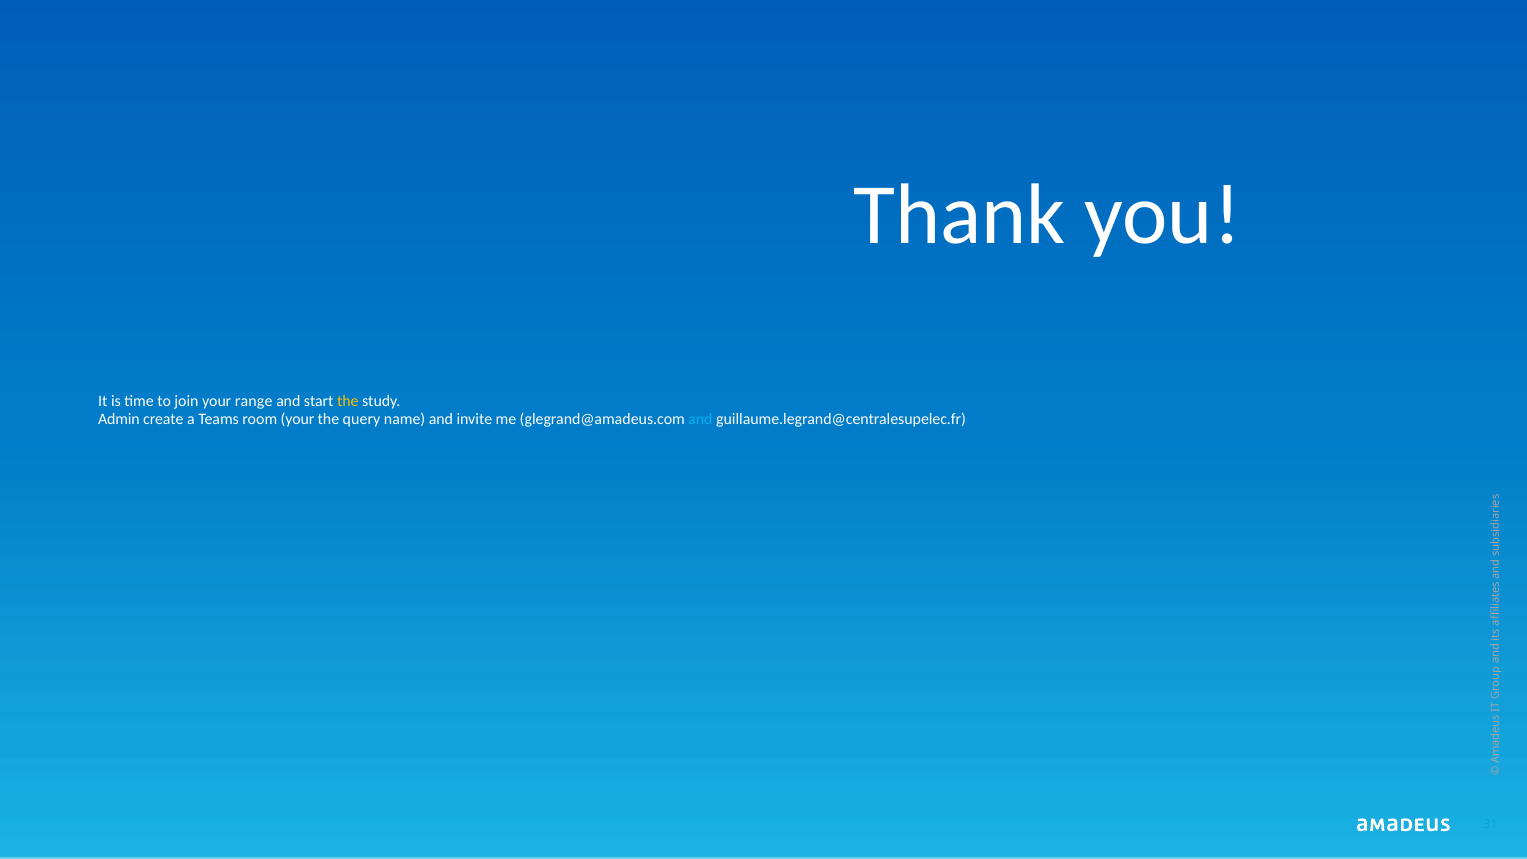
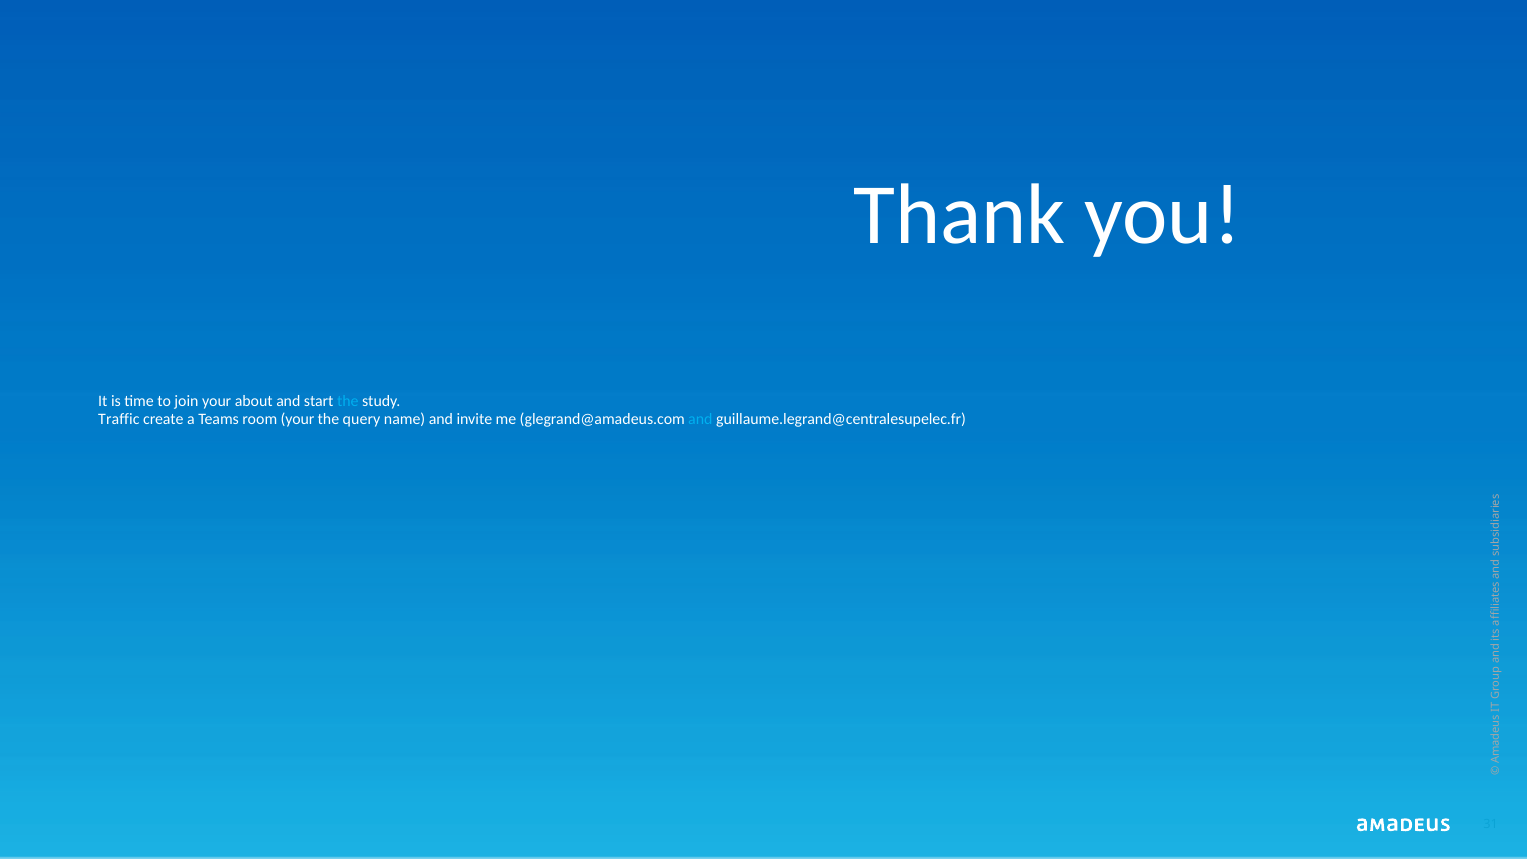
range: range -> about (254, 402)
the colour: yellow -> light blue (348, 402)
Admin: Admin -> Traffic (119, 419)
